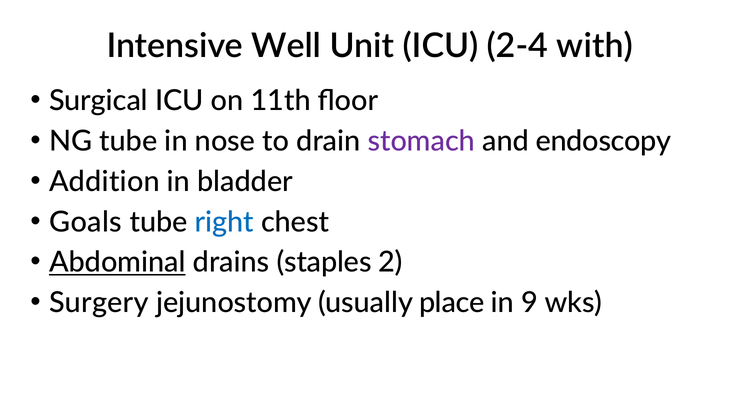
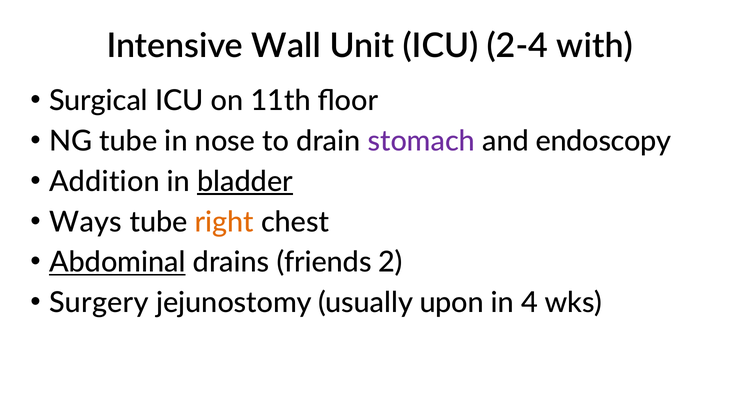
Well: Well -> Wall (286, 46)
bladder underline: none -> present (245, 182)
Goals: Goals -> Ways (86, 222)
right colour: blue -> orange (224, 222)
staples: staples -> friends (324, 263)
place: place -> upon (452, 303)
9: 9 -> 4 (530, 303)
